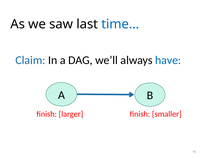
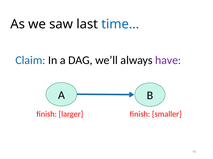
have colour: blue -> purple (168, 60)
